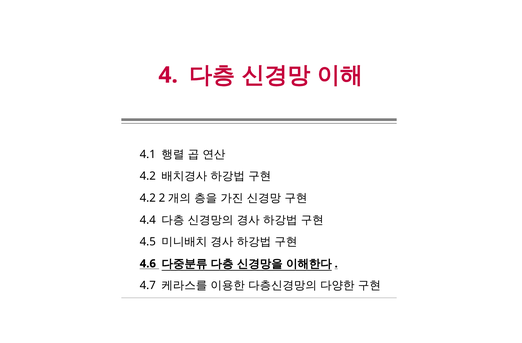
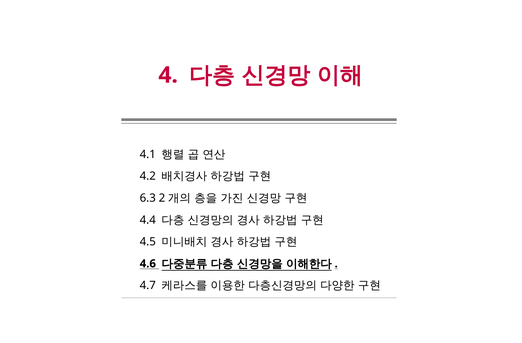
4.2: 4.2 -> 6.3 (148, 198)
